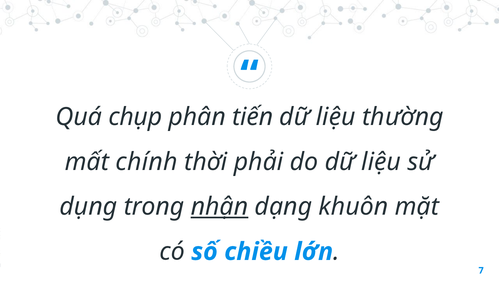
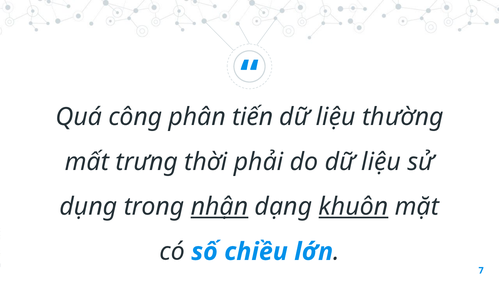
chụp: chụp -> công (135, 117)
chính: chính -> trưng (147, 162)
khuôn underline: none -> present (353, 207)
